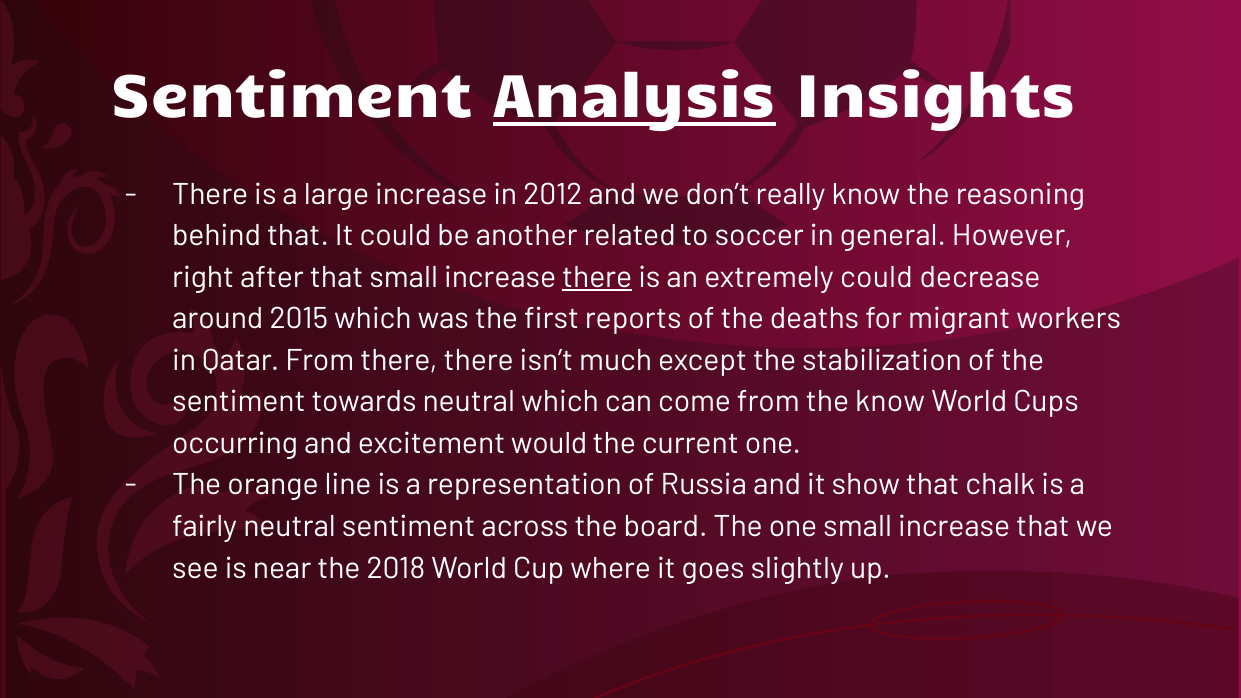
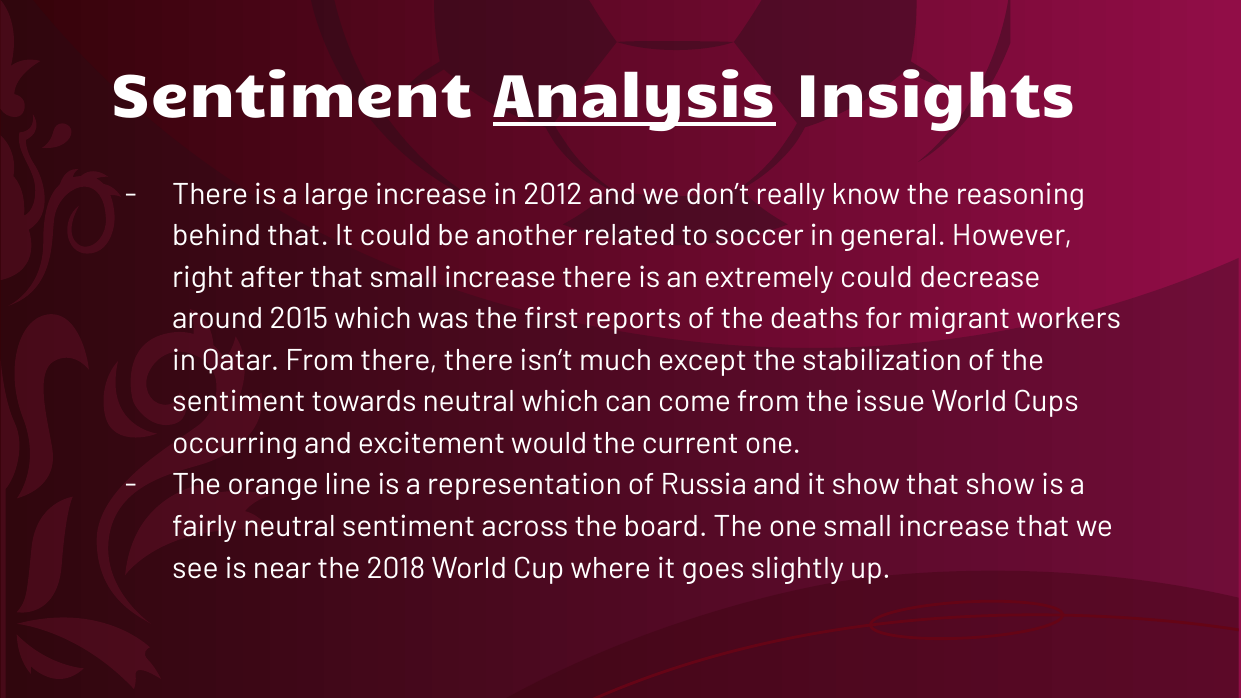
there underline: present -> none (597, 277)
the know: know -> issue (890, 402)
that chalk: chalk -> show (1000, 485)
